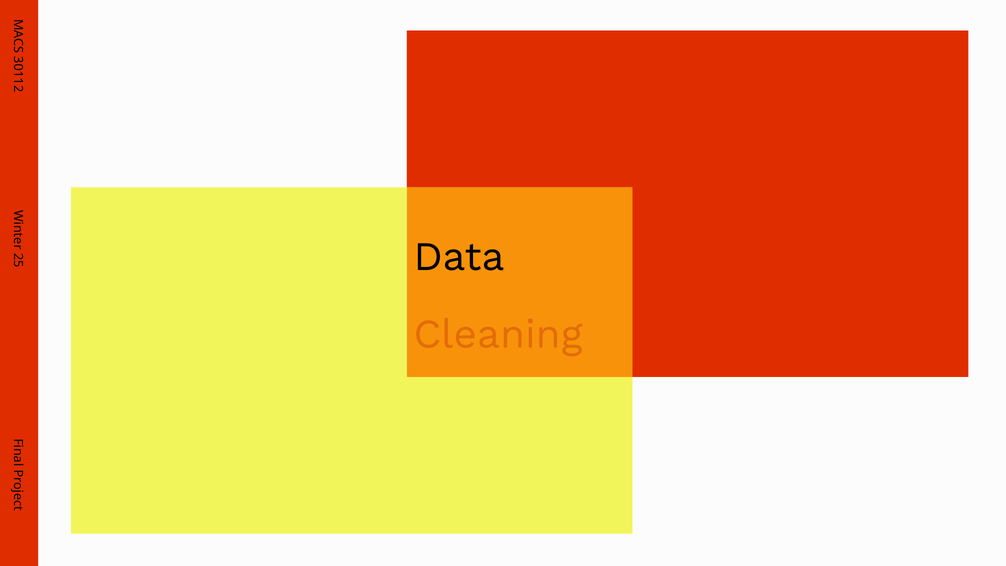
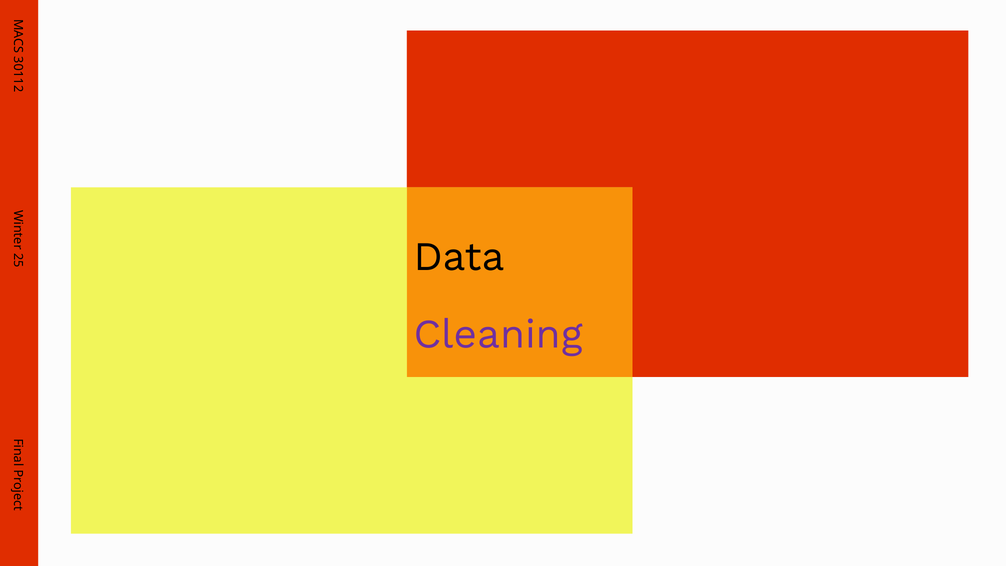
Cleaning colour: orange -> purple (498, 334)
